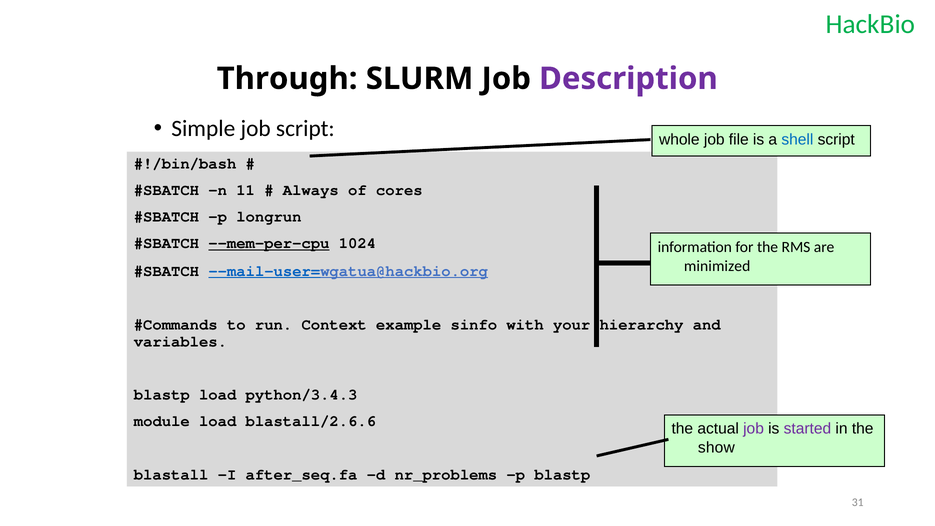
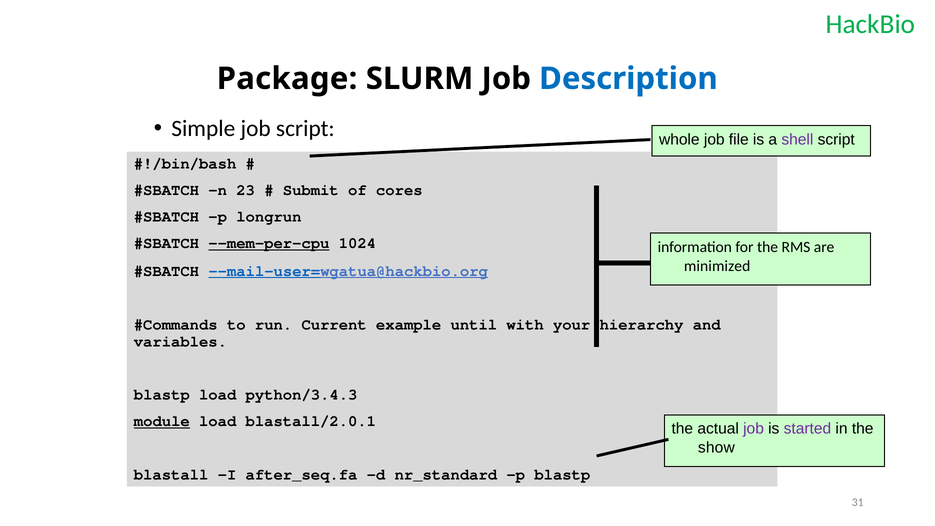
Through: Through -> Package (287, 79)
Description colour: purple -> blue (628, 79)
shell colour: blue -> purple (797, 139)
11: 11 -> 23 (246, 190)
Always: Always -> Submit (311, 190)
Context: Context -> Current (334, 325)
sinfo: sinfo -> until (474, 325)
module underline: none -> present (162, 421)
blastall/2.6.6: blastall/2.6.6 -> blastall/2.0.1 (311, 421)
nr_problems: nr_problems -> nr_standard (446, 474)
